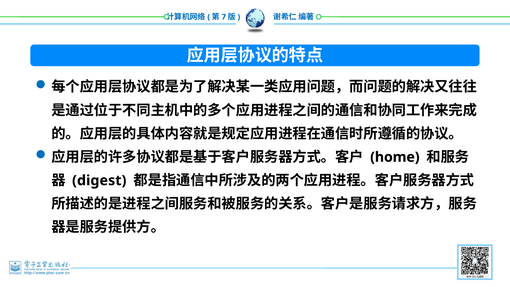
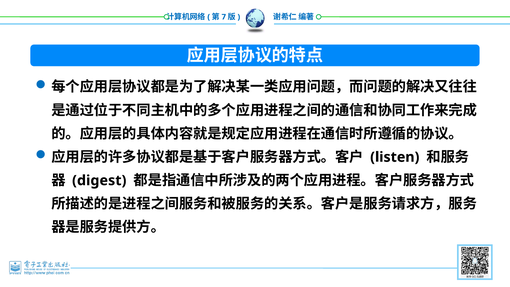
home: home -> listen (395, 157)
